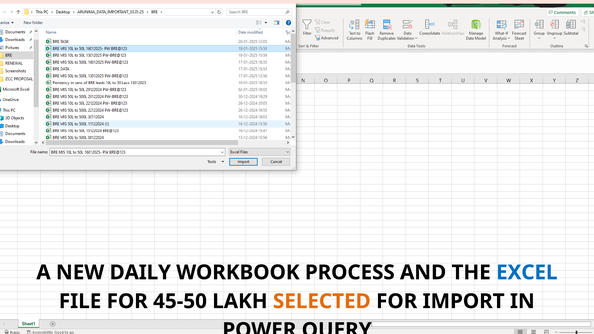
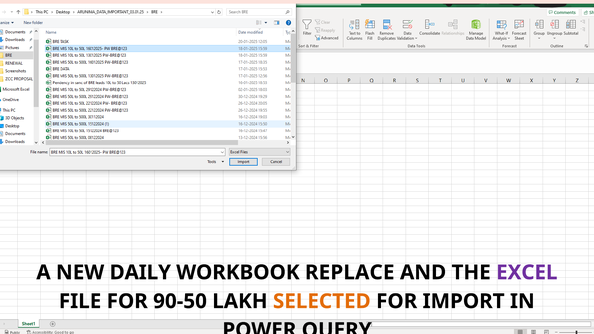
PROCESS: PROCESS -> REPLACE (350, 273)
EXCEL colour: blue -> purple (527, 273)
45-50: 45-50 -> 90-50 (180, 301)
